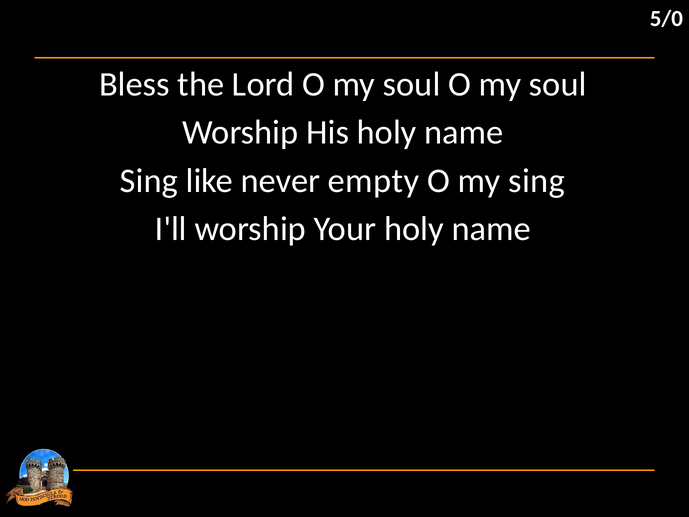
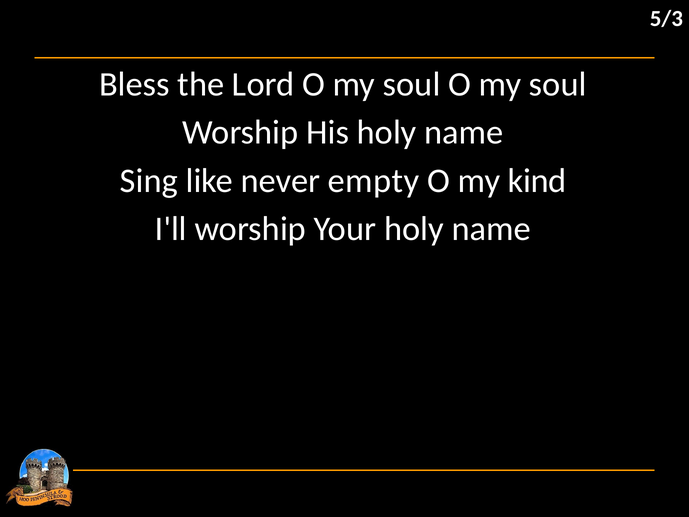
5/0: 5/0 -> 5/3 (666, 19)
my sing: sing -> kind (537, 181)
